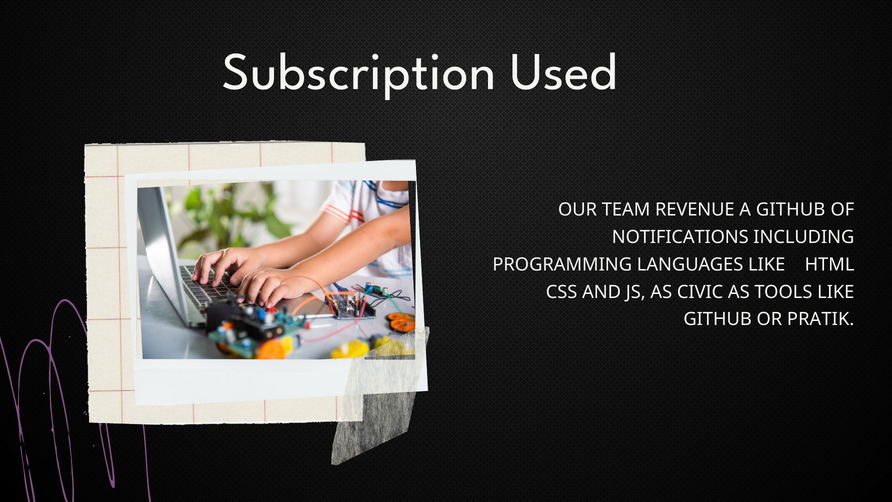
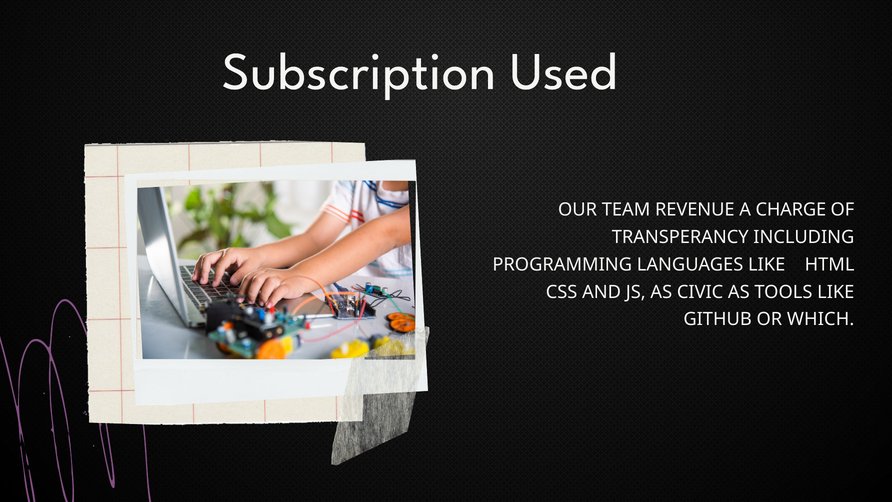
A GITHUB: GITHUB -> CHARGE (791, 209)
NOTIFICATIONS: NOTIFICATIONS -> TRANSPERANCY (680, 237)
PRATIK: PRATIK -> WHICH (821, 319)
